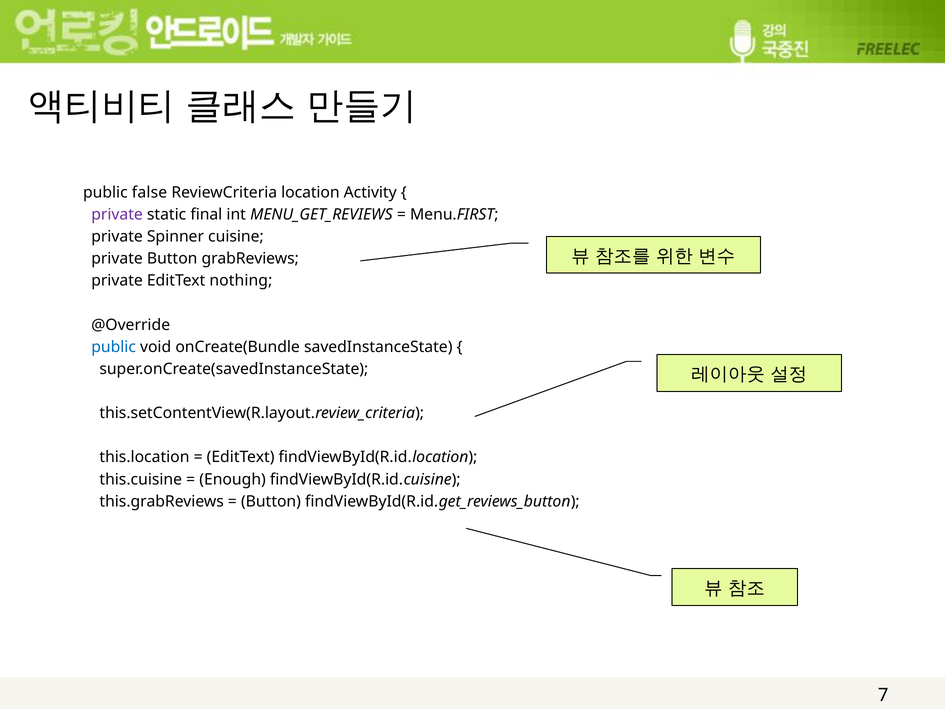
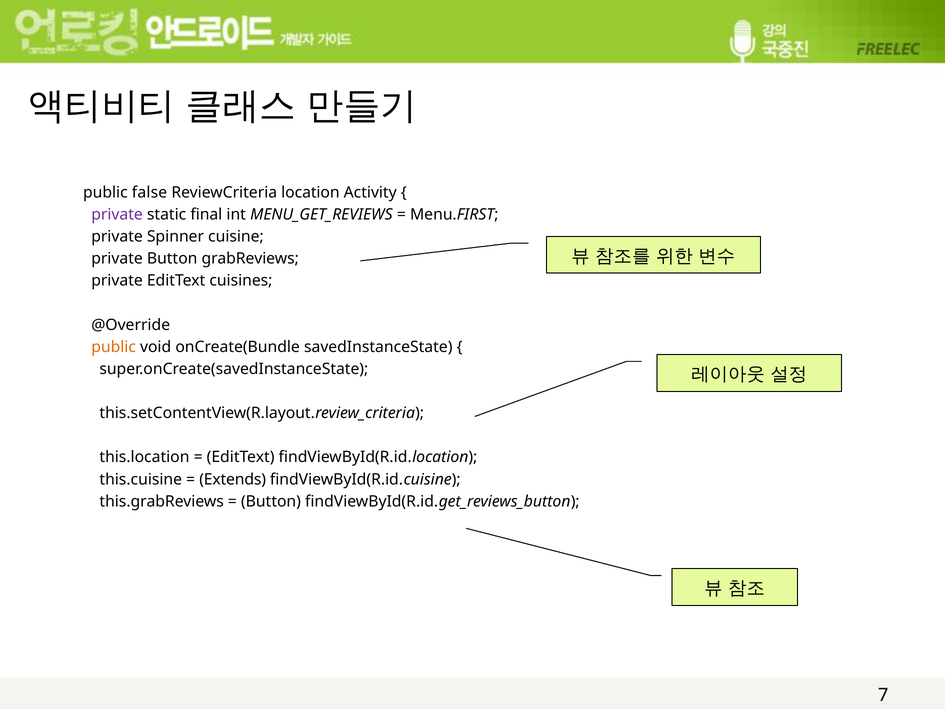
nothing: nothing -> cuisines (241, 281)
public colour: blue -> orange (114, 347)
Enough: Enough -> Extends (233, 479)
